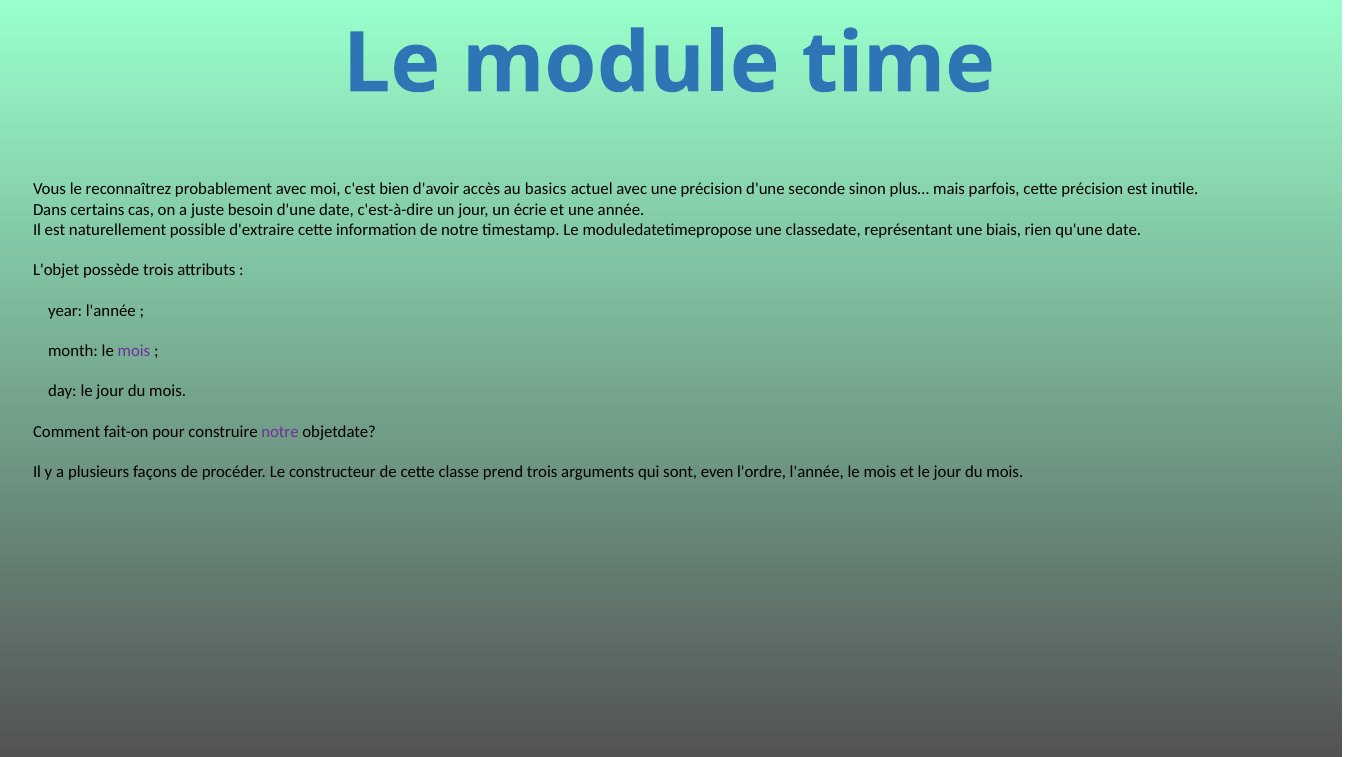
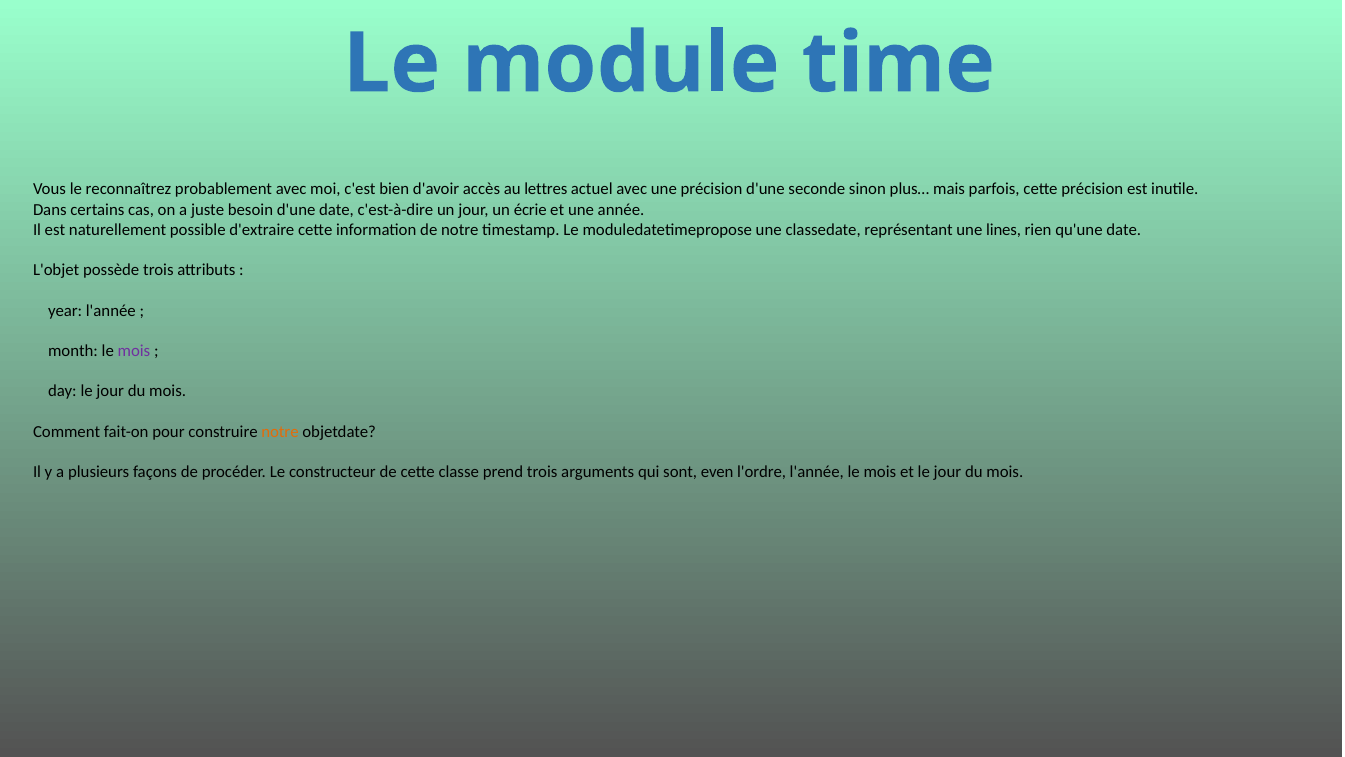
basics: basics -> lettres (546, 189)
biais: biais -> lines (1004, 230)
notre colour: purple -> orange (280, 431)
